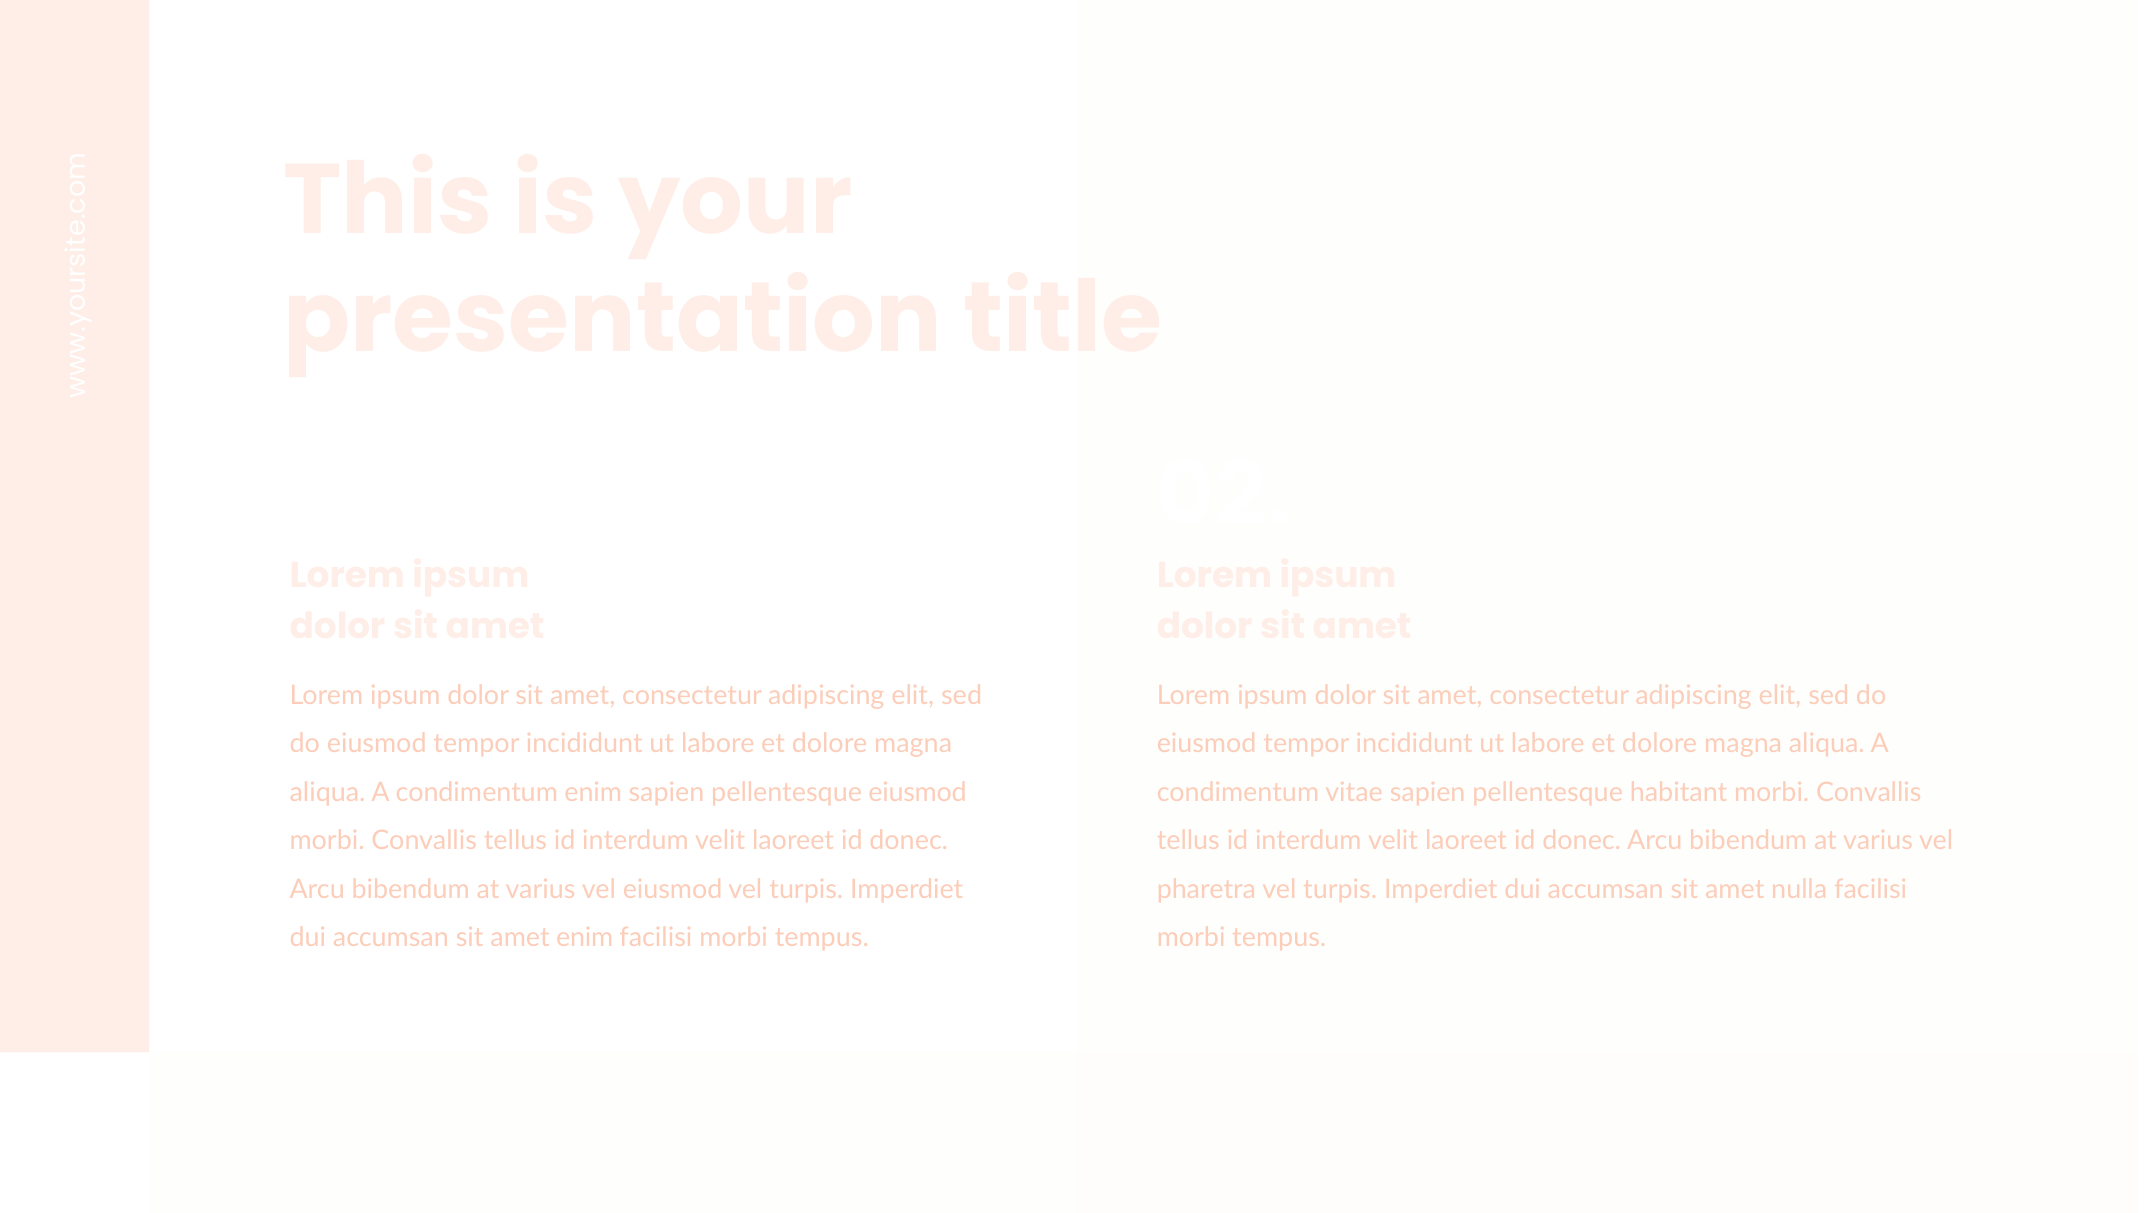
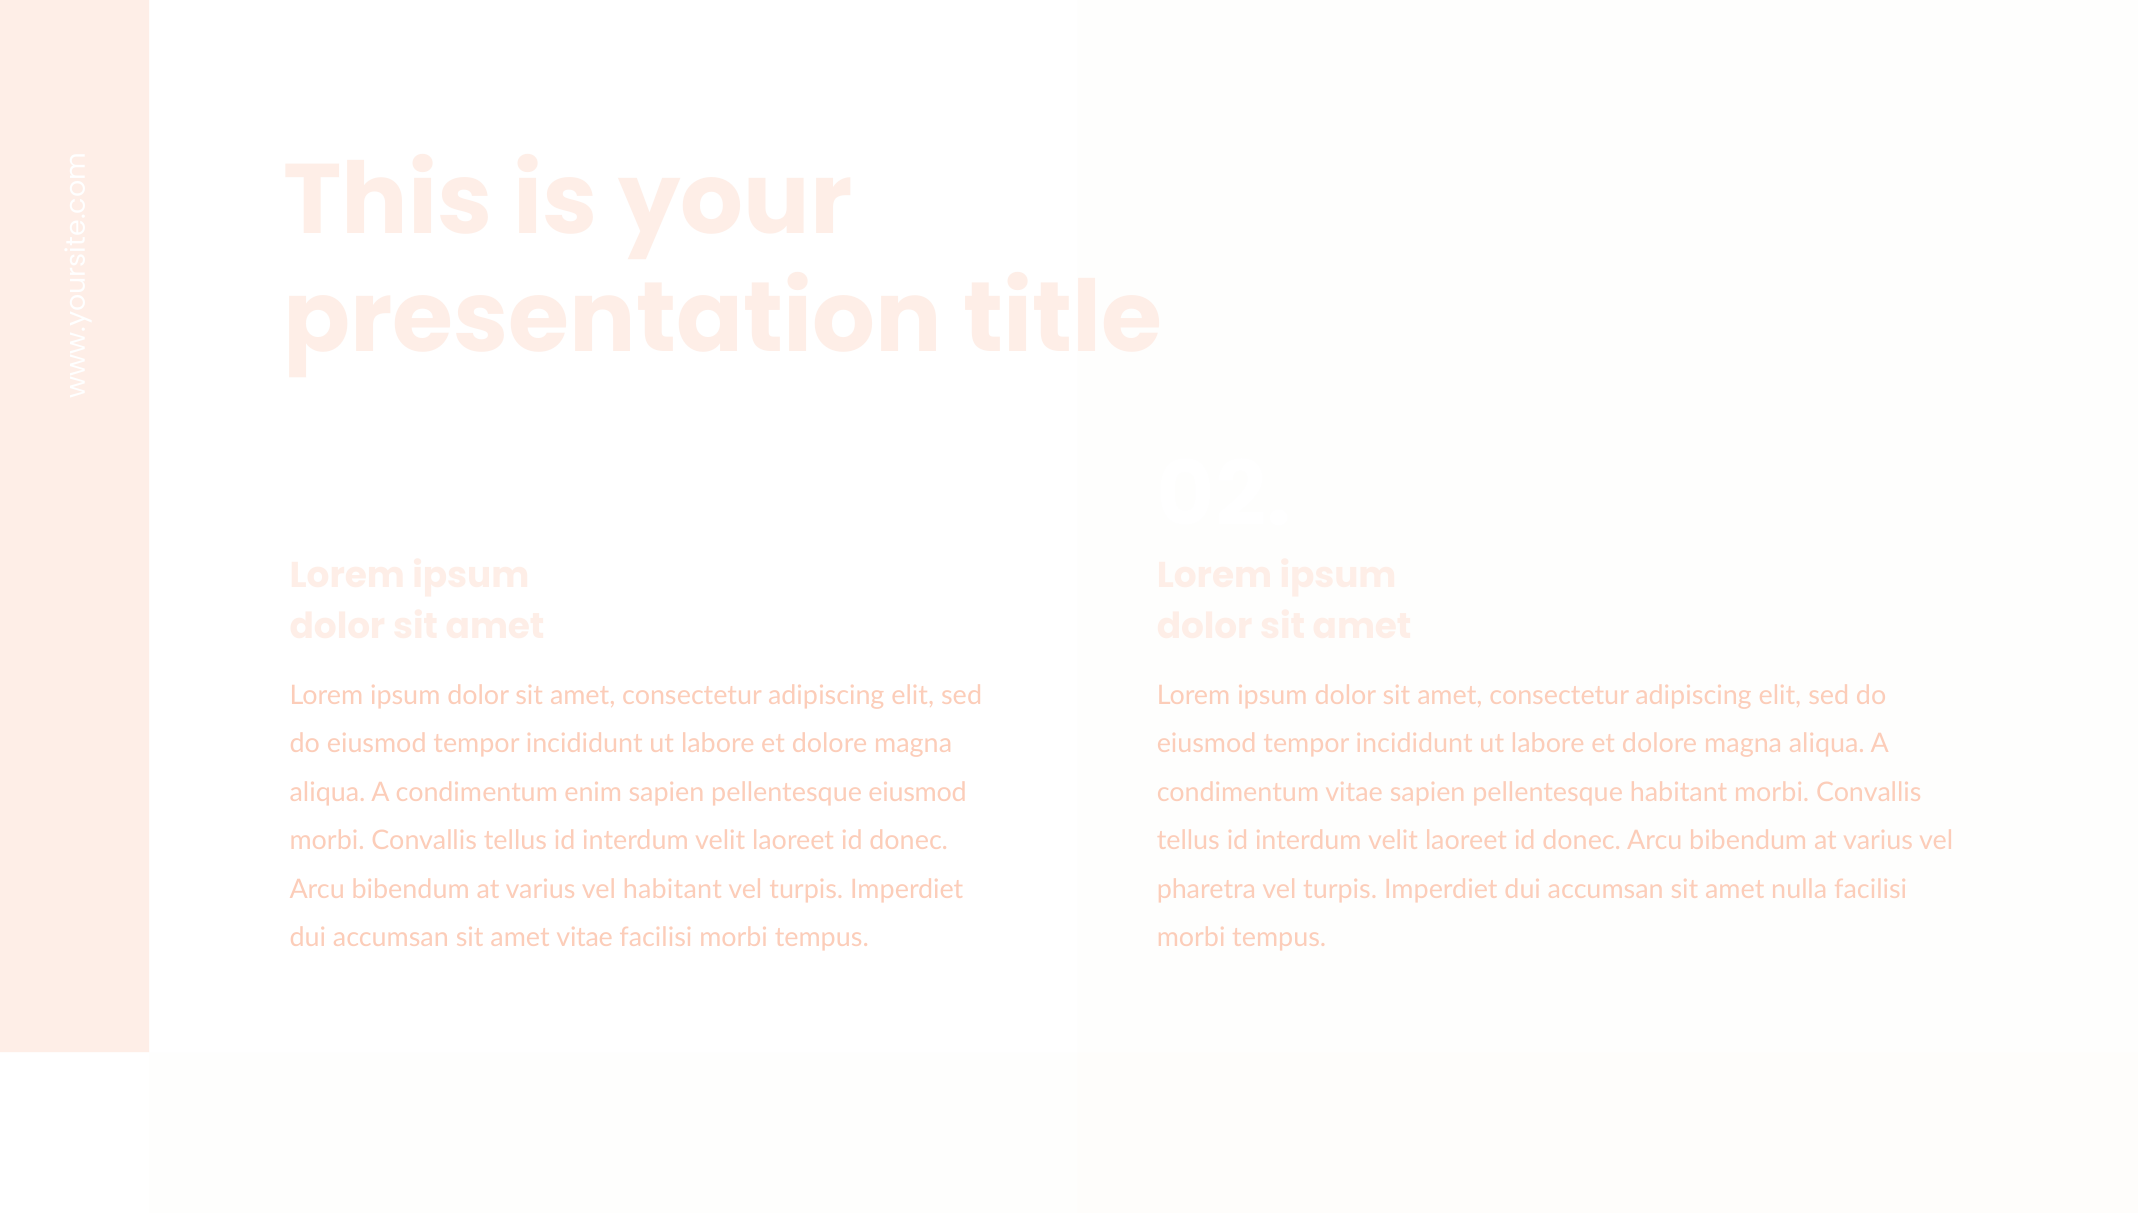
vel eiusmod: eiusmod -> habitant (672, 889)
amet enim: enim -> vitae (585, 938)
